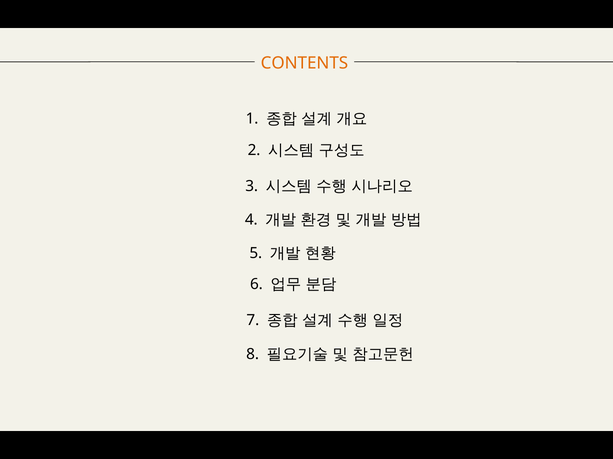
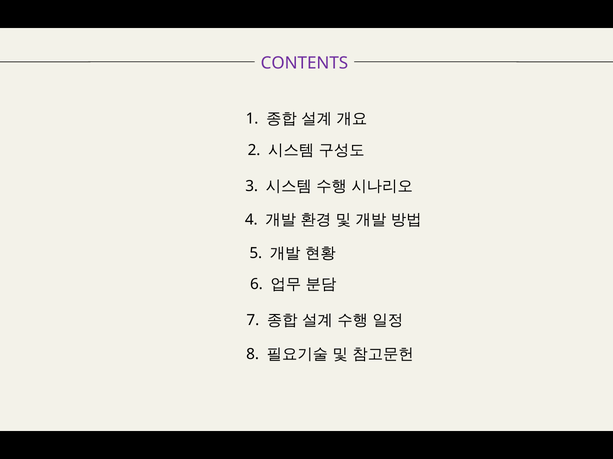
CONTENTS colour: orange -> purple (304, 63)
